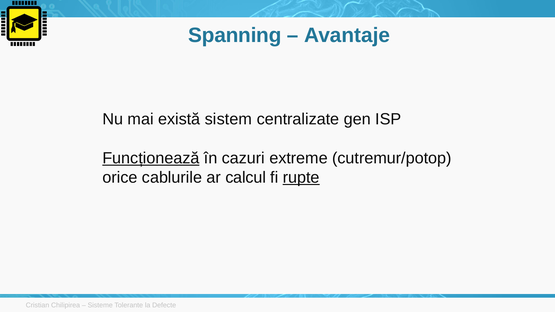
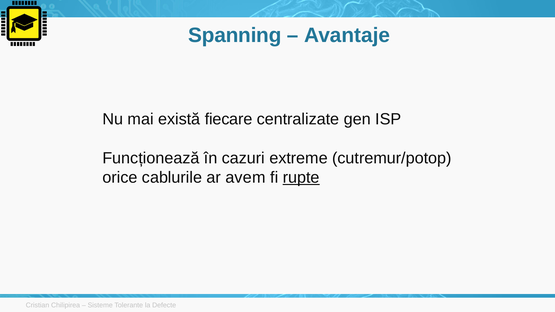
sistem: sistem -> fiecare (229, 119)
Funcționează underline: present -> none (151, 158)
calcul: calcul -> avem (246, 178)
